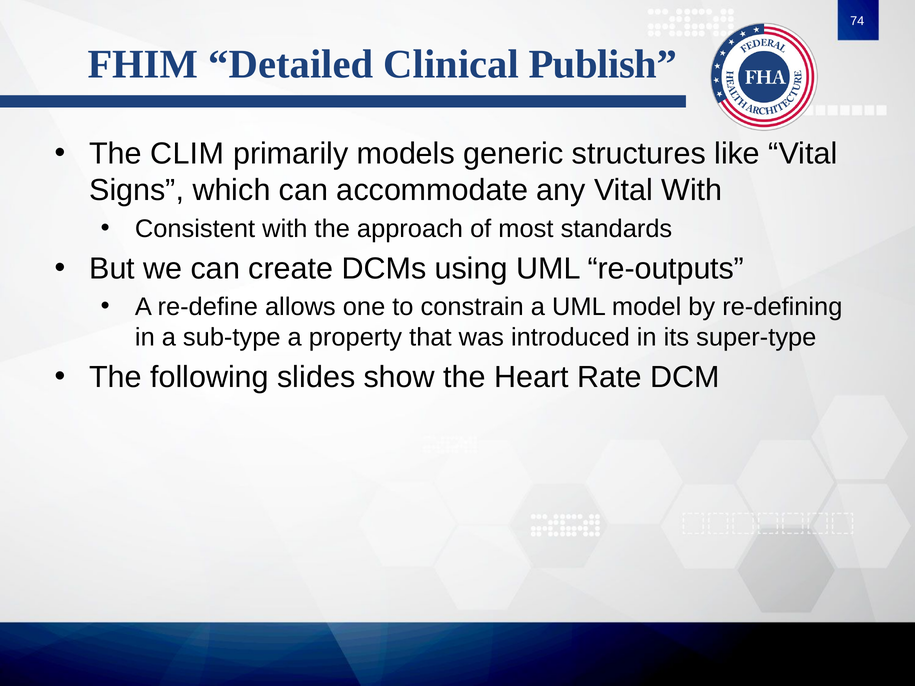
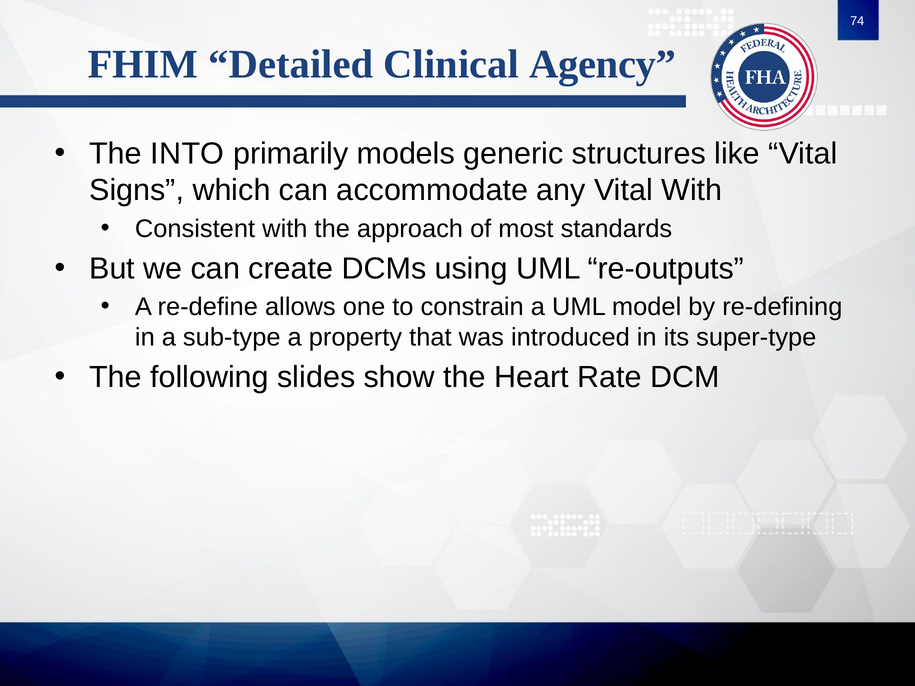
Publish: Publish -> Agency (603, 64)
CLIM: CLIM -> INTO (187, 154)
